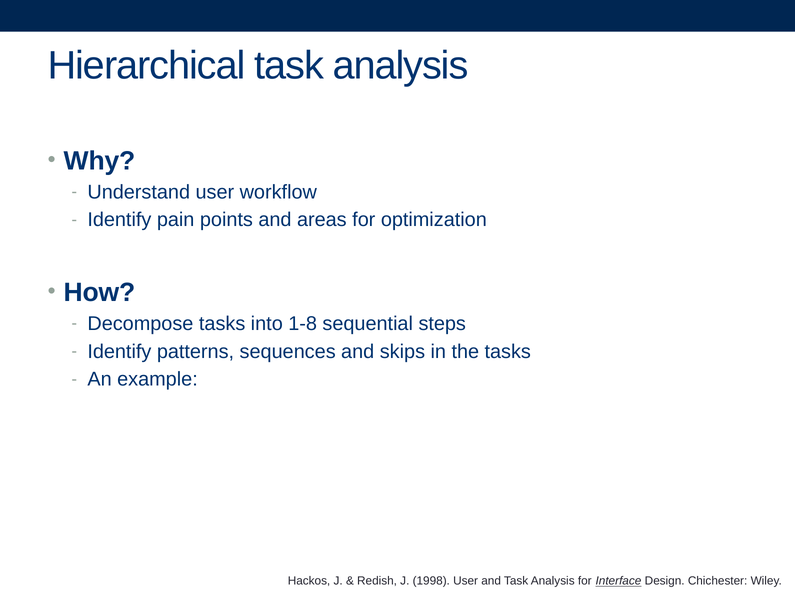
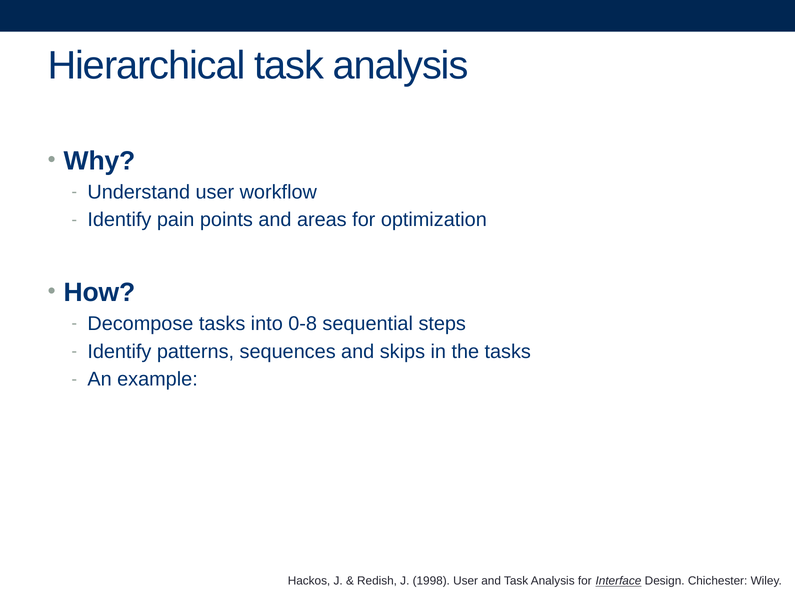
1-8: 1-8 -> 0-8 (303, 324)
